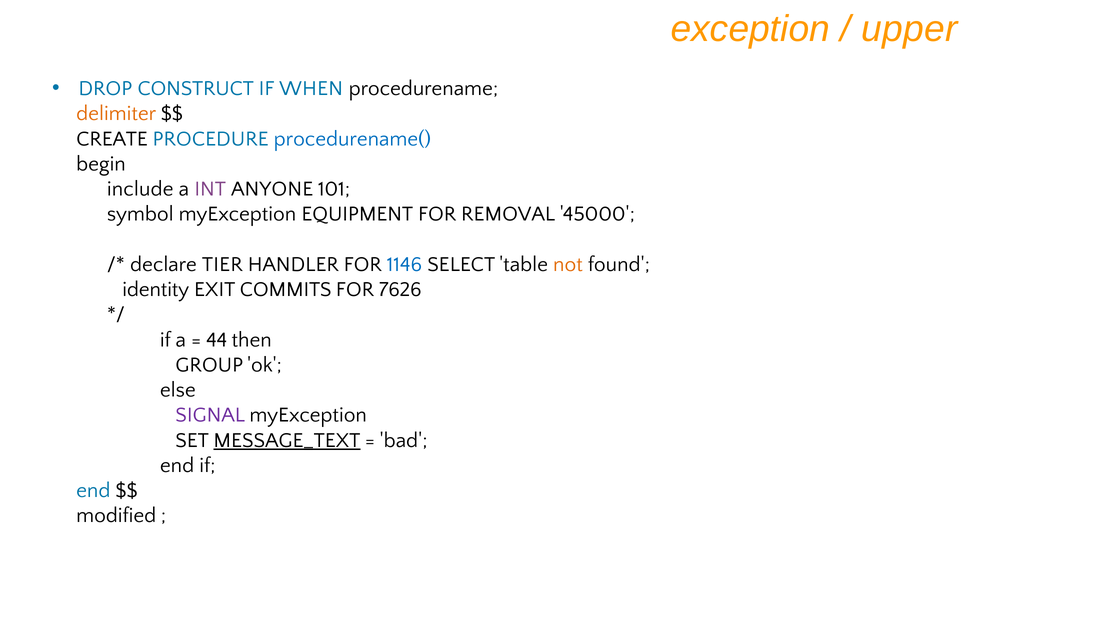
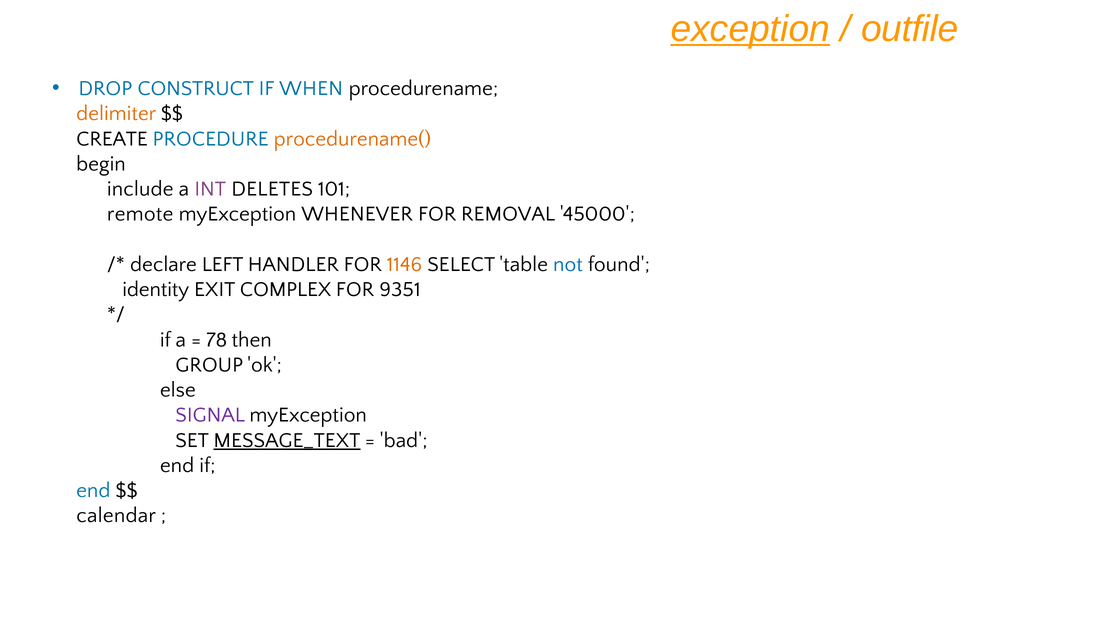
exception underline: none -> present (750, 29)
upper: upper -> outfile (910, 29)
procedurename( colour: blue -> orange (352, 139)
ANYONE: ANYONE -> DELETES (272, 189)
symbol: symbol -> remote (140, 214)
EQUIPMENT: EQUIPMENT -> WHENEVER (357, 214)
TIER: TIER -> LEFT (223, 264)
1146 colour: blue -> orange (404, 264)
not colour: orange -> blue (568, 264)
COMMITS: COMMITS -> COMPLEX (286, 290)
7626: 7626 -> 9351 (400, 290)
44: 44 -> 78 (217, 340)
modified: modified -> calendar (116, 516)
